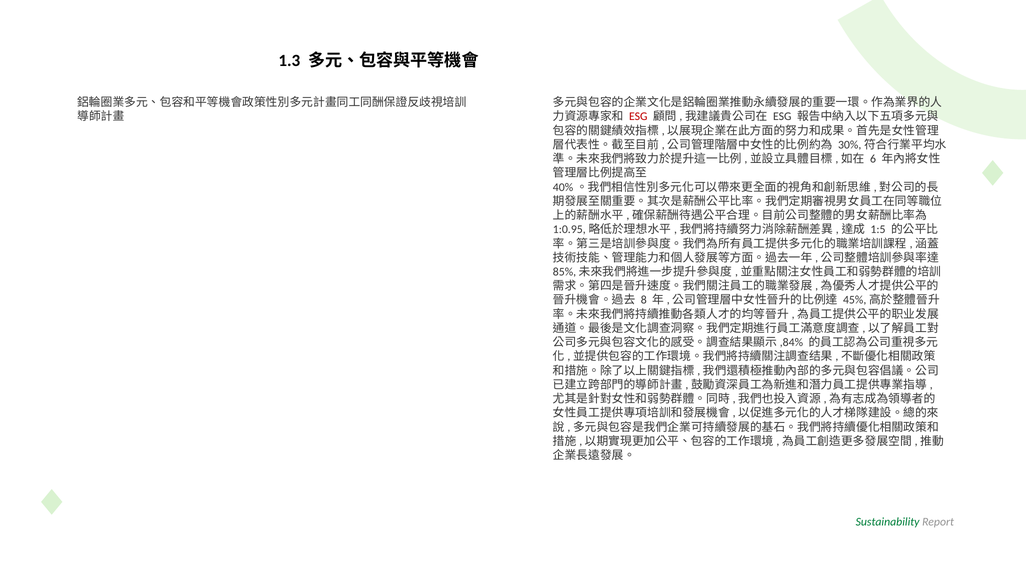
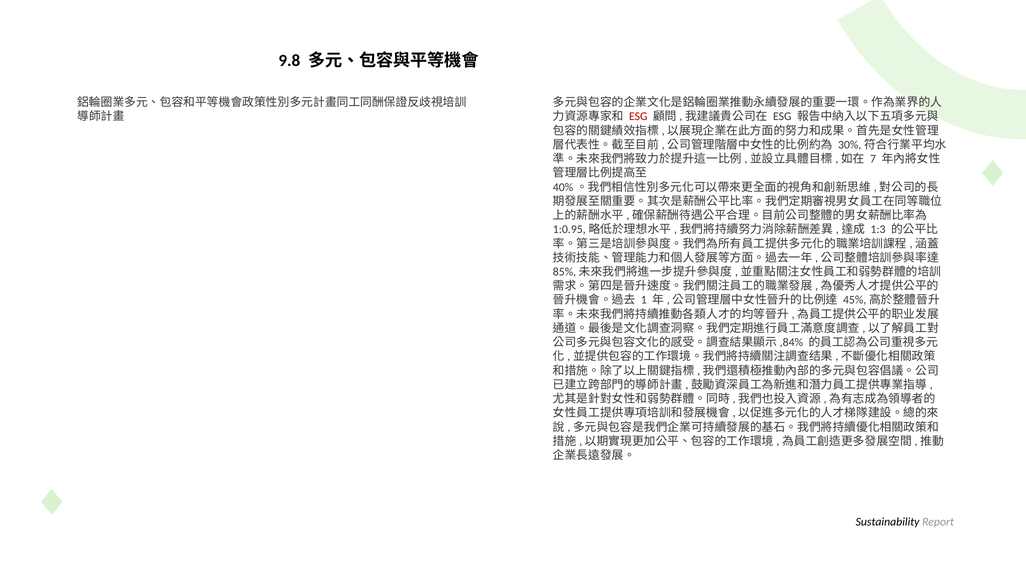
1.3: 1.3 -> 9.8 (289, 61)
6: 6 -> 7 (873, 159)
1:5: 1:5 -> 1:3 (878, 230)
8: 8 -> 1 (644, 300)
Sustainability colour: green -> black (888, 522)
